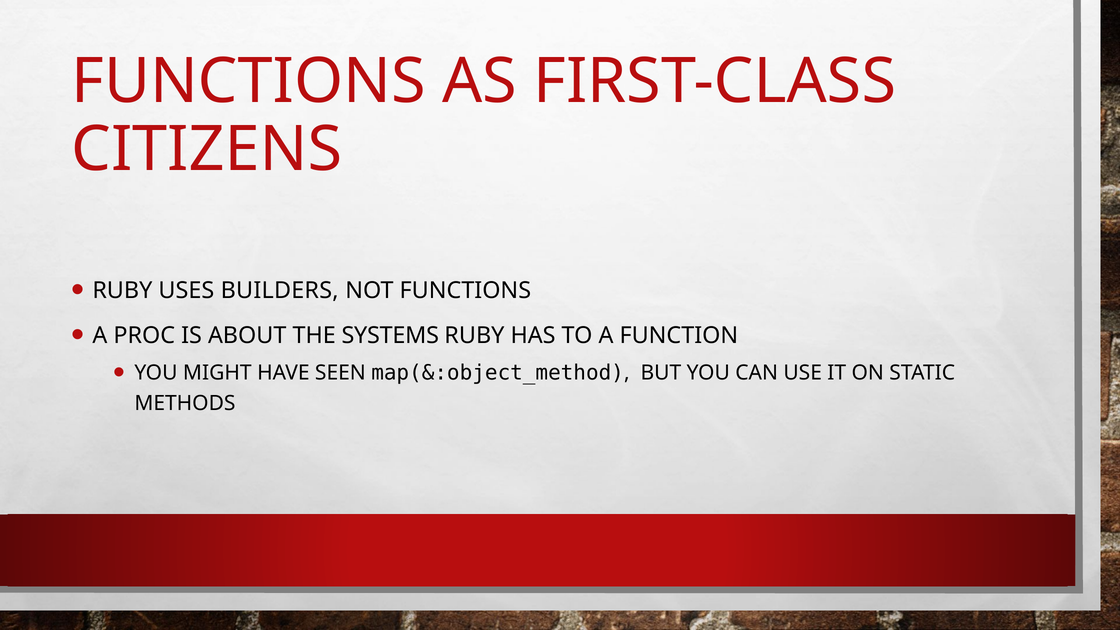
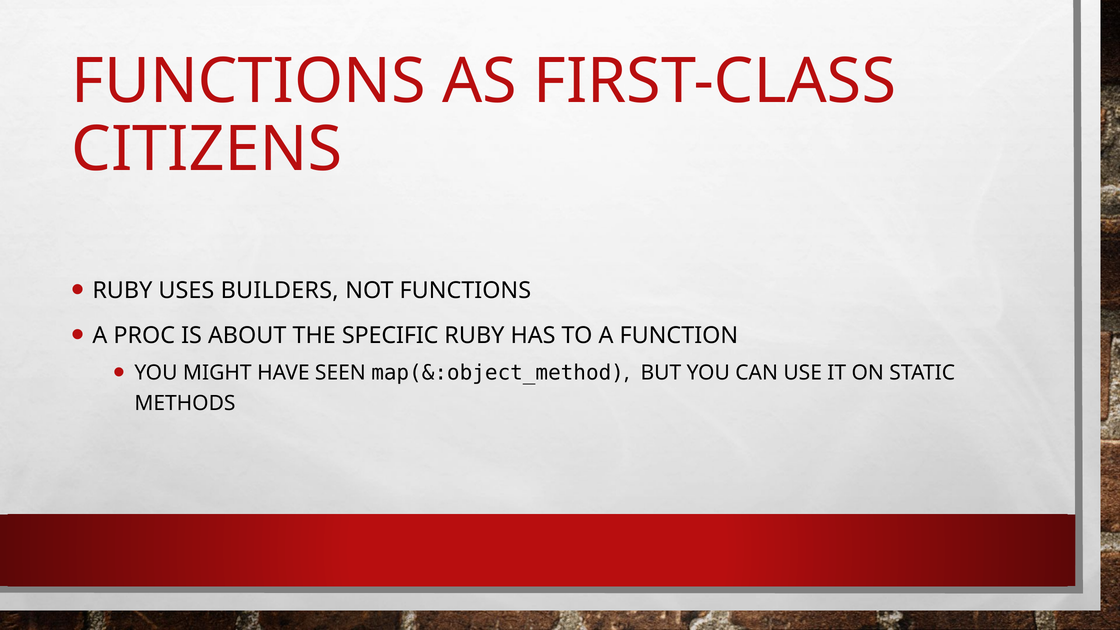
SYSTEMS: SYSTEMS -> SPECIFIC (390, 336)
